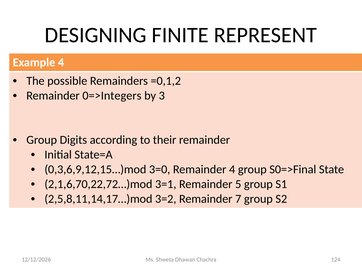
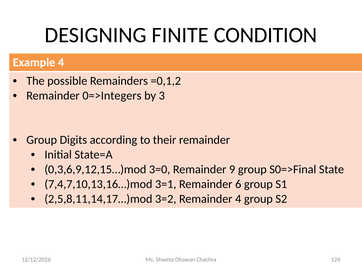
REPRESENT: REPRESENT -> CONDITION (266, 35)
Remainder 4: 4 -> 9 (232, 169)
2,1,6,70,22,72…)mod: 2,1,6,70,22,72…)mod -> 7,4,7,10,13,16…)mod (98, 184)
5: 5 -> 6 (238, 184)
Remainder 7: 7 -> 4 (238, 198)
